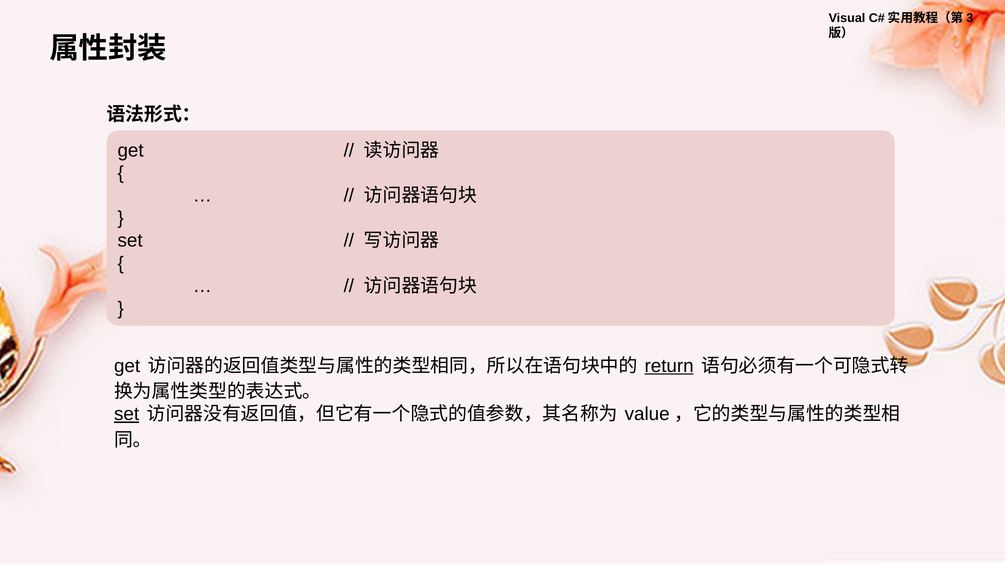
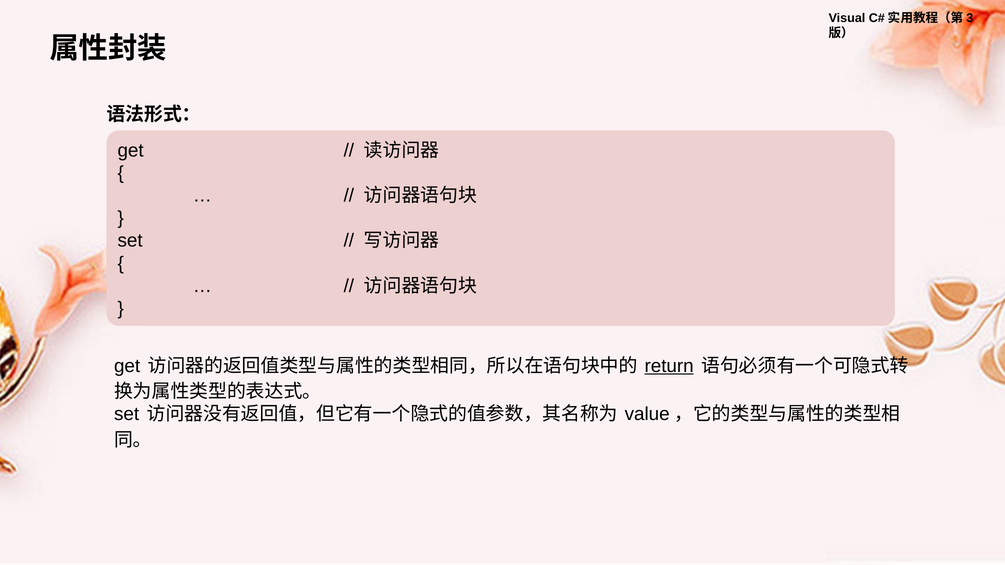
set underline: present -> none (127, 414)
